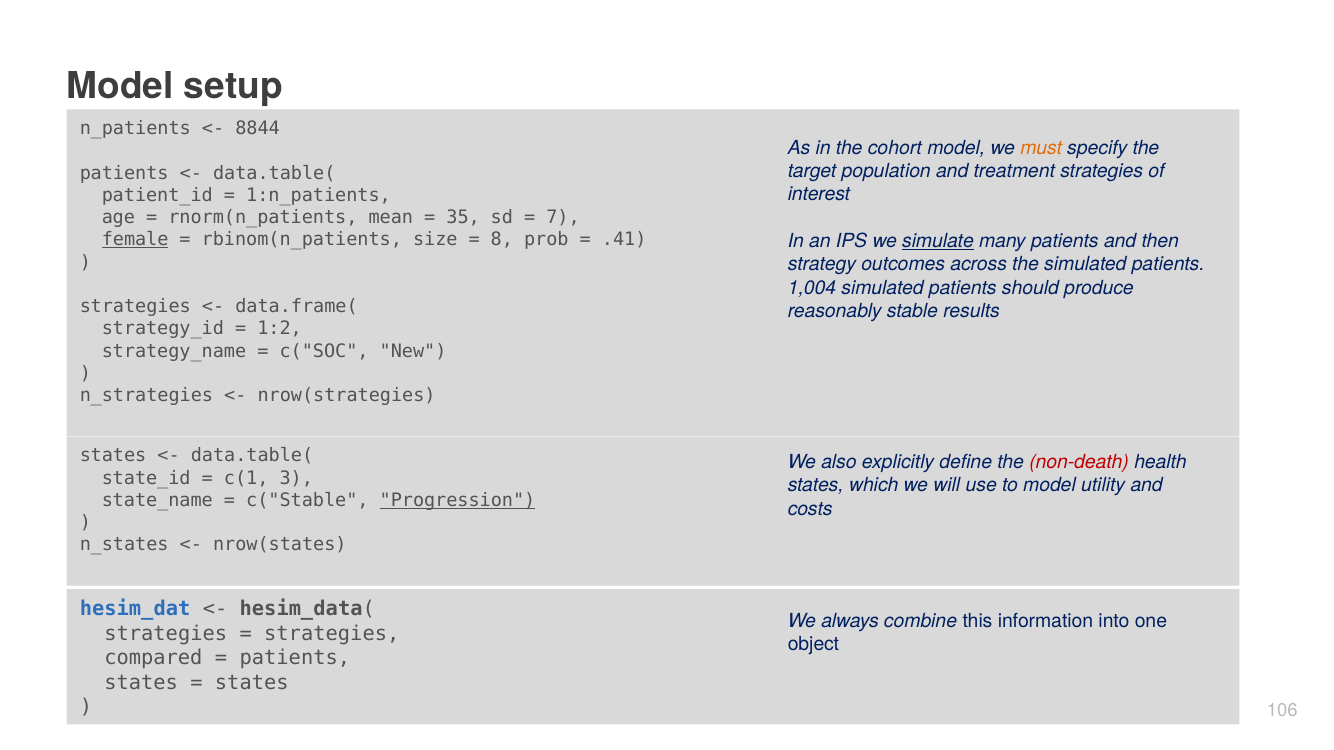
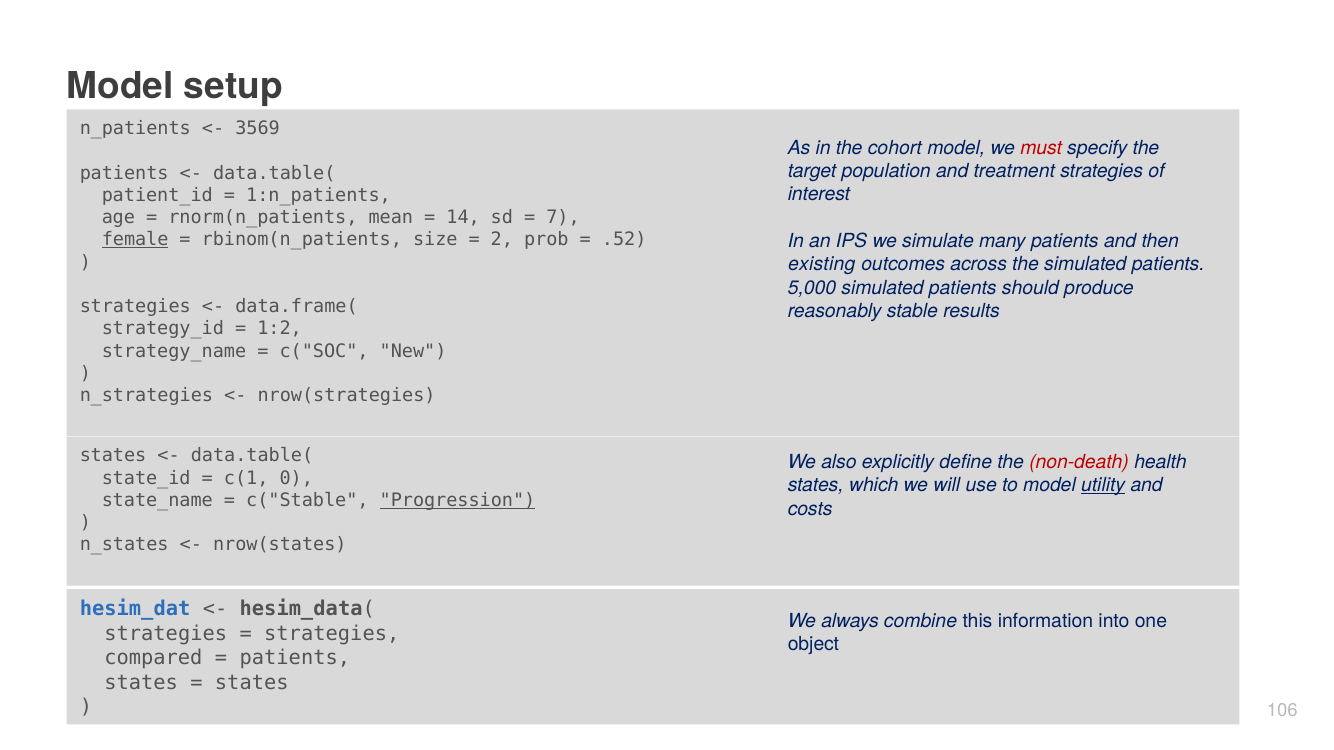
8844: 8844 -> 3569 (258, 129)
must colour: orange -> red (1041, 148)
35: 35 -> 14 (463, 218)
8: 8 -> 2 (502, 240)
.41: .41 -> .52 (624, 240)
simulate underline: present -> none (938, 241)
strategy: strategy -> existing (822, 264)
1,004: 1,004 -> 5,000 (812, 288)
3: 3 -> 0 (296, 478)
utility underline: none -> present (1103, 486)
